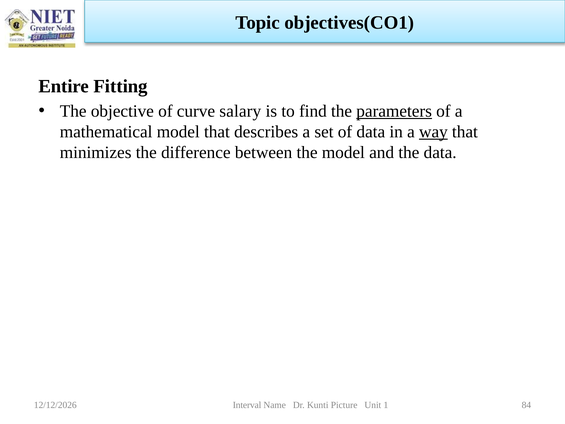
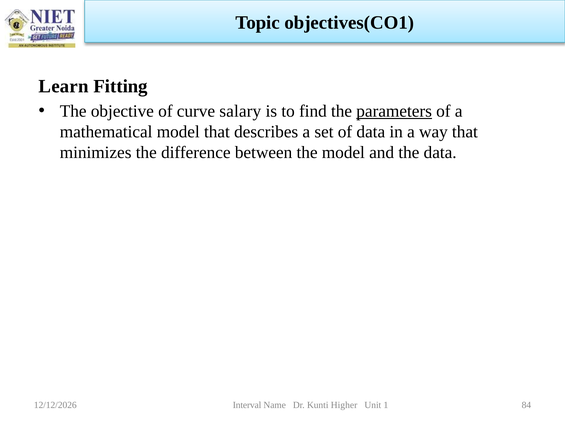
Entire: Entire -> Learn (64, 86)
way underline: present -> none (433, 132)
Picture: Picture -> Higher (344, 405)
